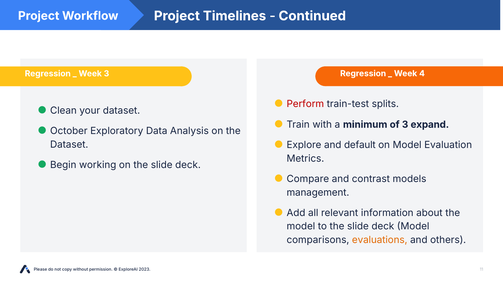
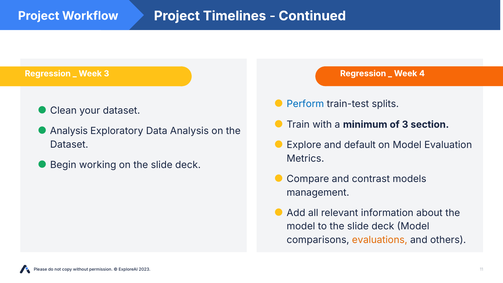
Perform colour: red -> blue (305, 104)
expand: expand -> section (430, 125)
October: October -> Analysis (69, 131)
